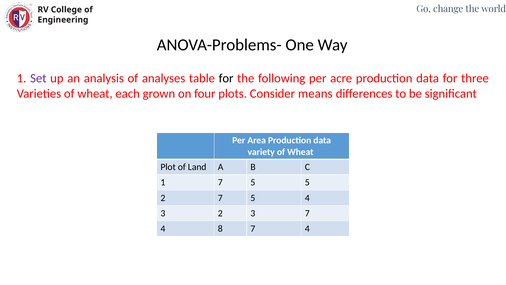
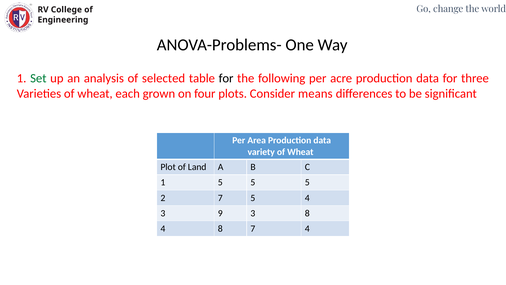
Set colour: purple -> green (38, 78)
analyses: analyses -> selected (164, 78)
1 7: 7 -> 5 (220, 182)
3 2: 2 -> 9 (220, 213)
3 7: 7 -> 8 (307, 213)
